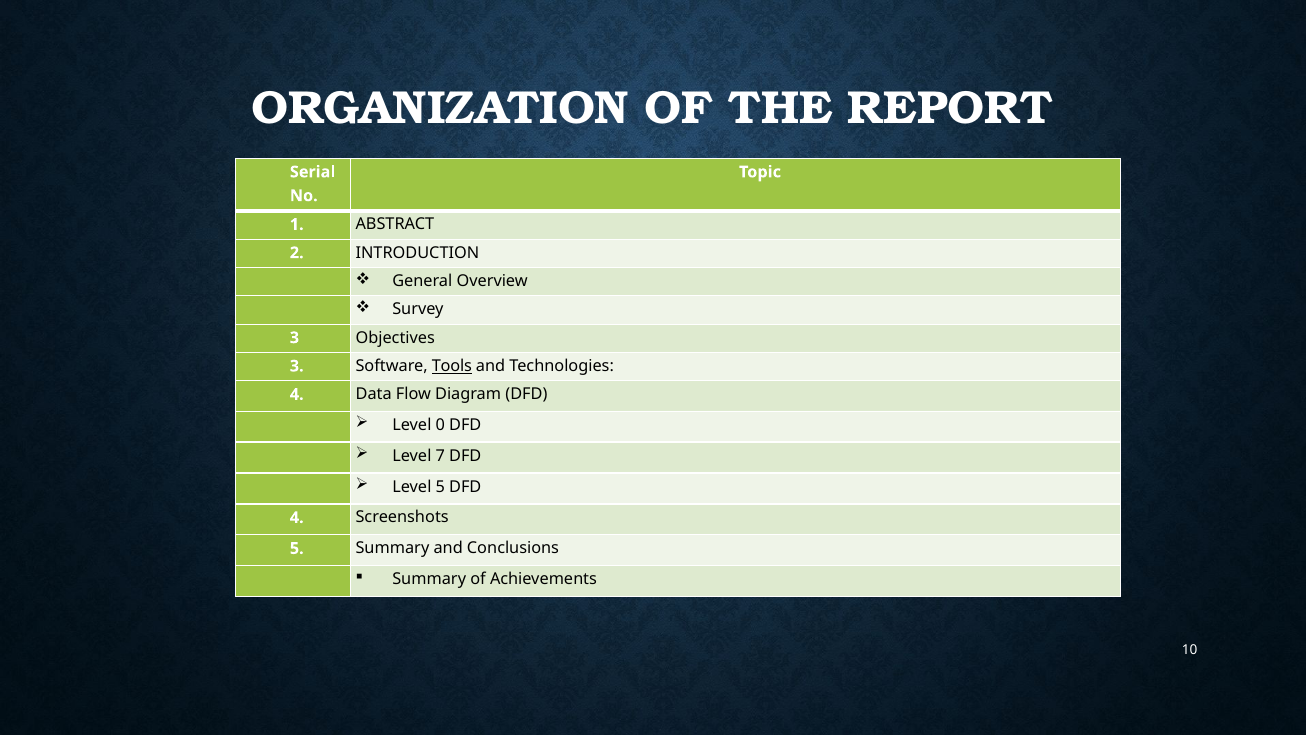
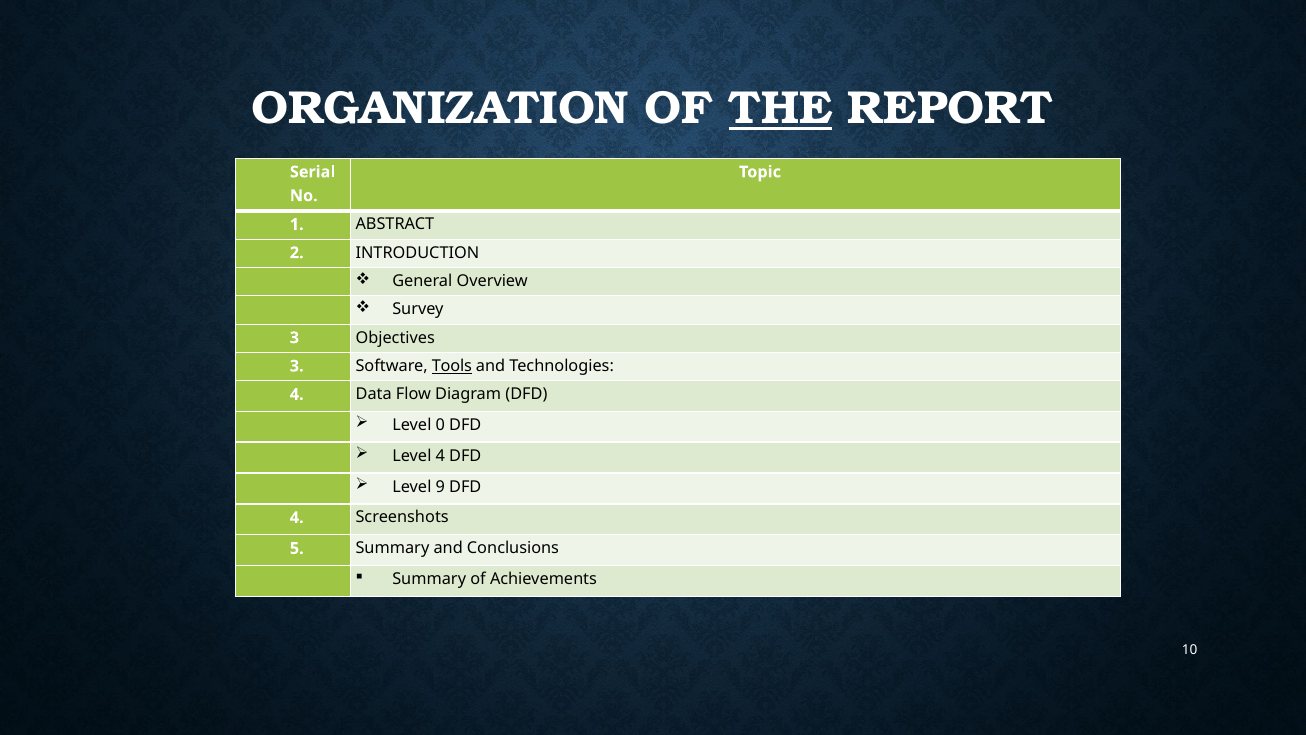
THE underline: none -> present (781, 108)
Level 7: 7 -> 4 (440, 455)
Level 5: 5 -> 9 (440, 486)
